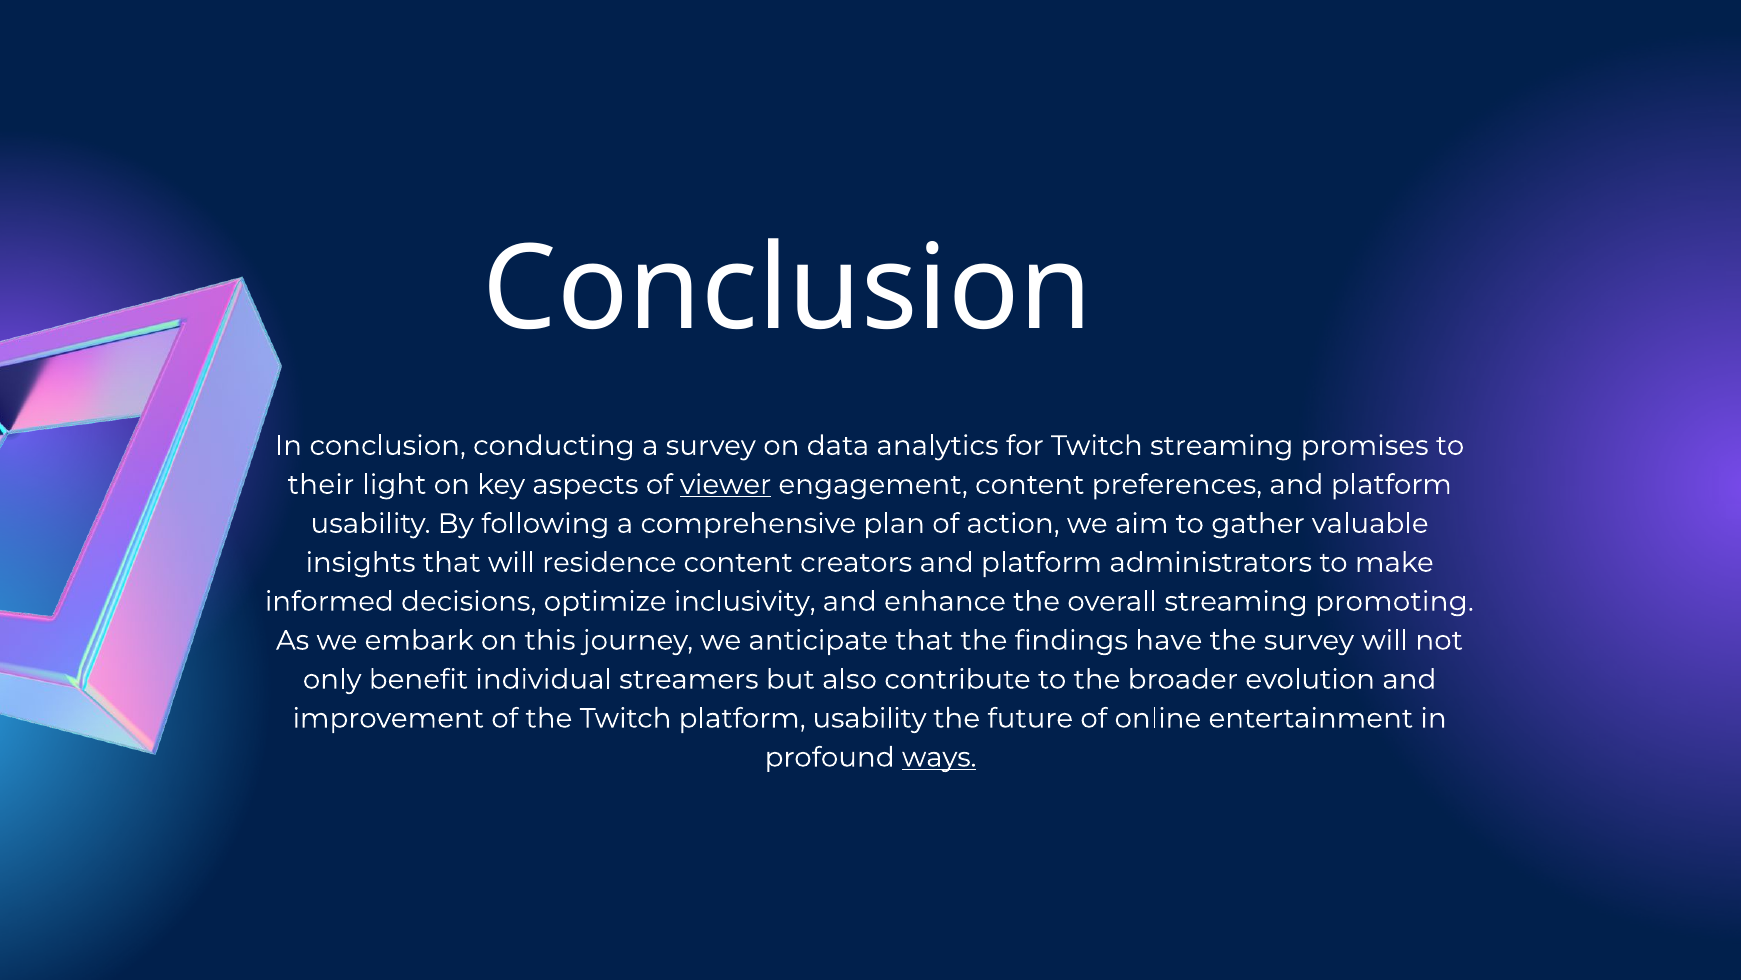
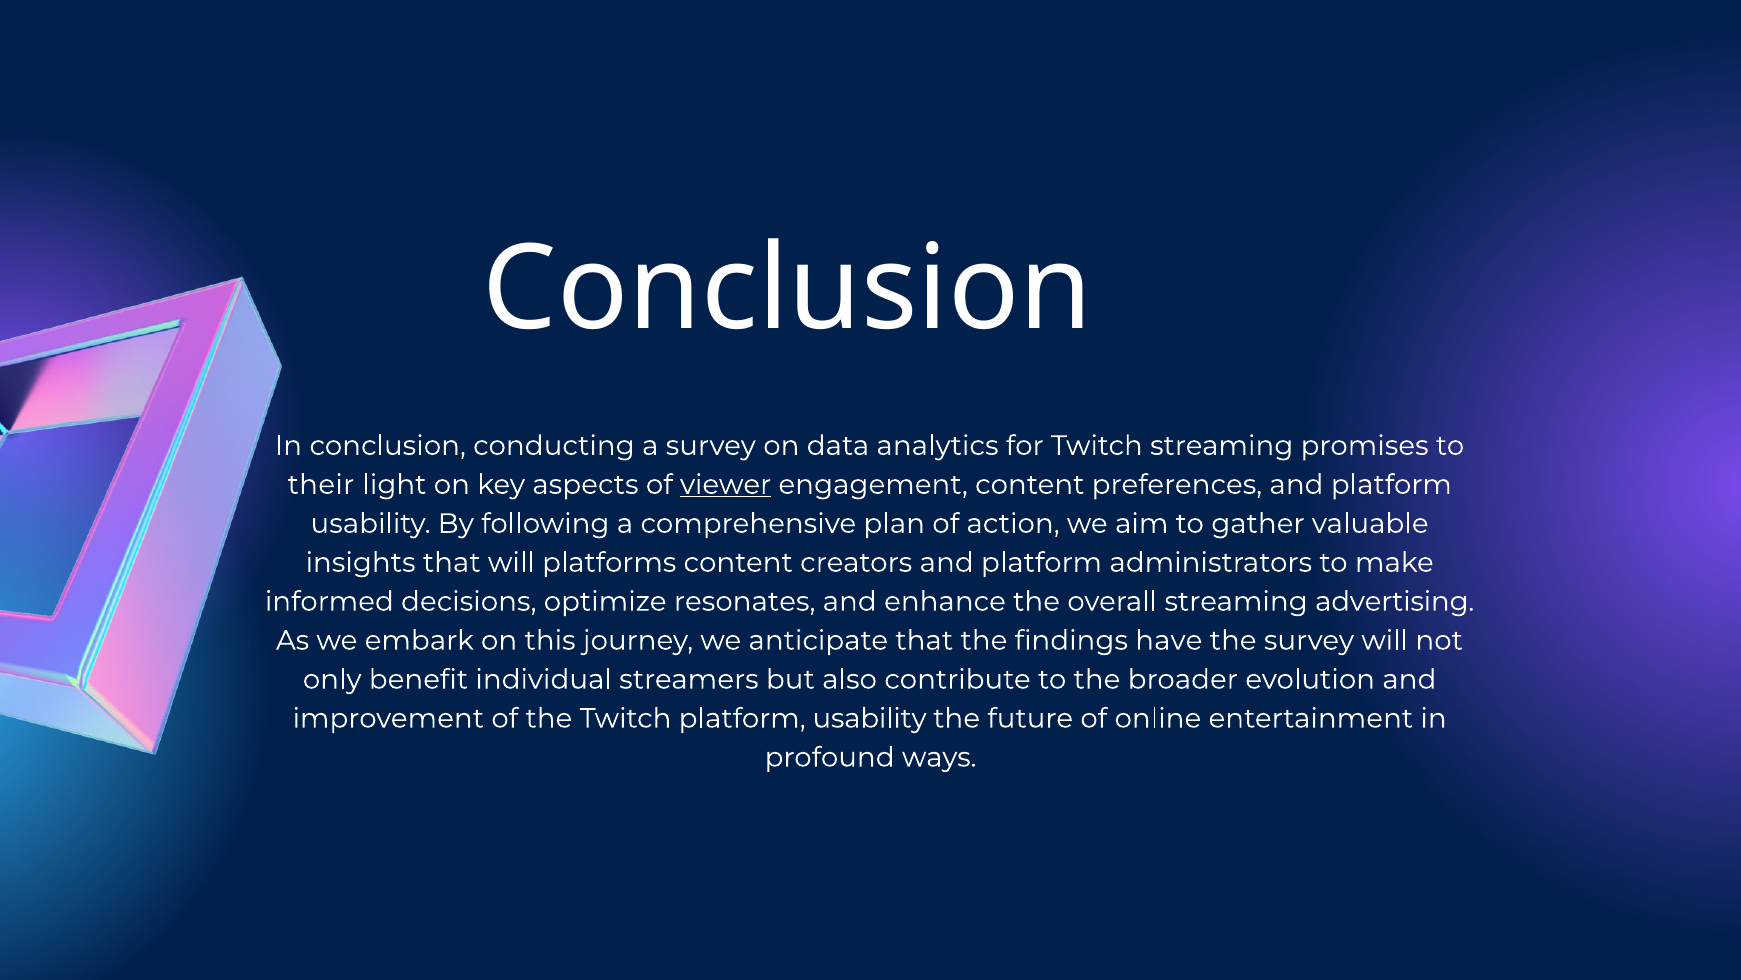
residence: residence -> platforms (609, 562)
inclusivity: inclusivity -> resonates (745, 601)
promoting: promoting -> advertising (1395, 601)
ways underline: present -> none (939, 757)
